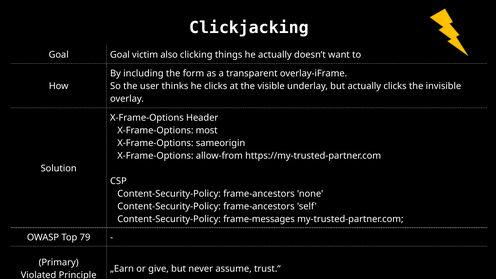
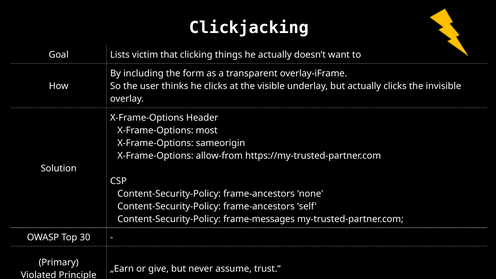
Goal Goal: Goal -> Lists (120, 55)
also: also -> that (169, 55)
79: 79 -> 30 (85, 237)
